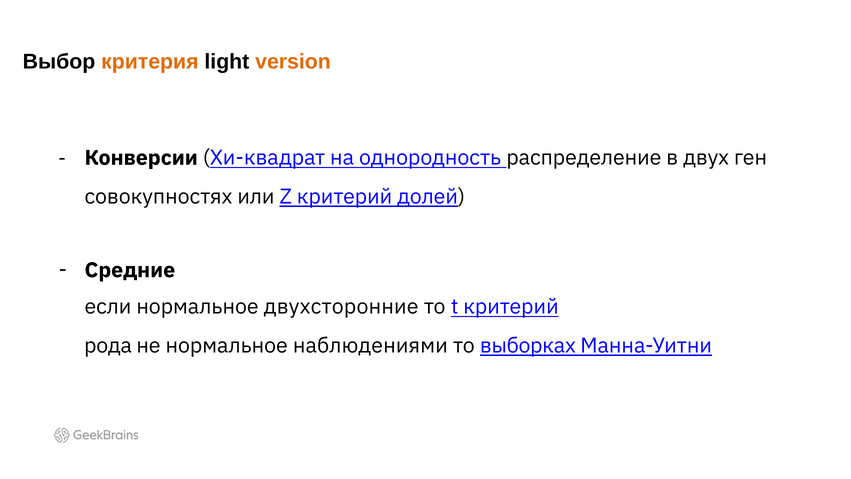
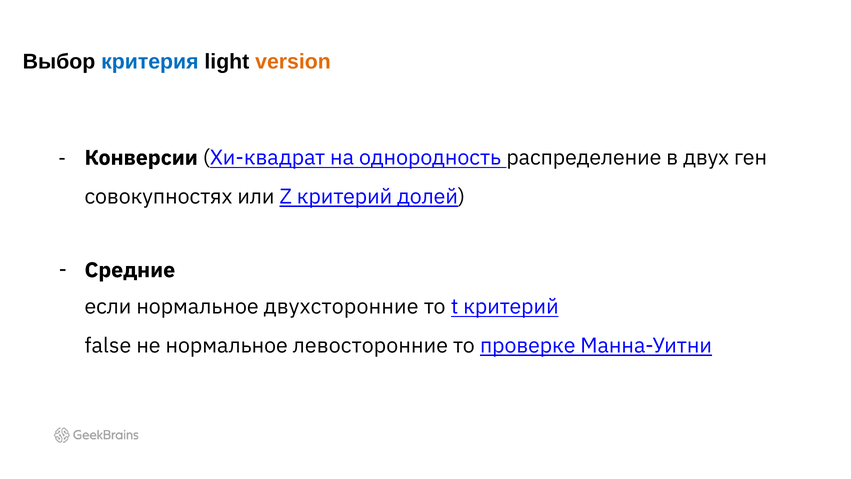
критерия colour: orange -> blue (150, 62)
рода: рода -> false (108, 345)
наблюдениями: наблюдениями -> левосторонние (370, 345)
выборках: выборках -> проверке (528, 345)
